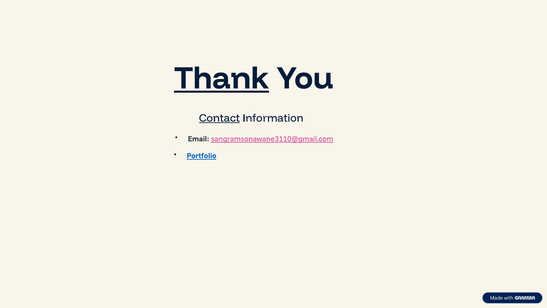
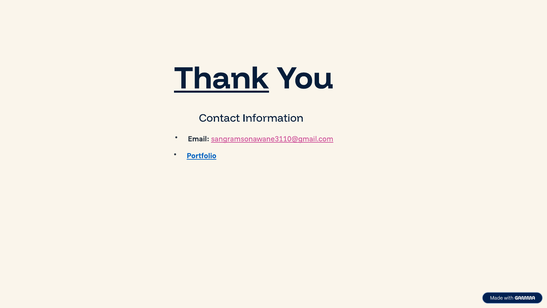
Contact underline: present -> none (219, 118)
